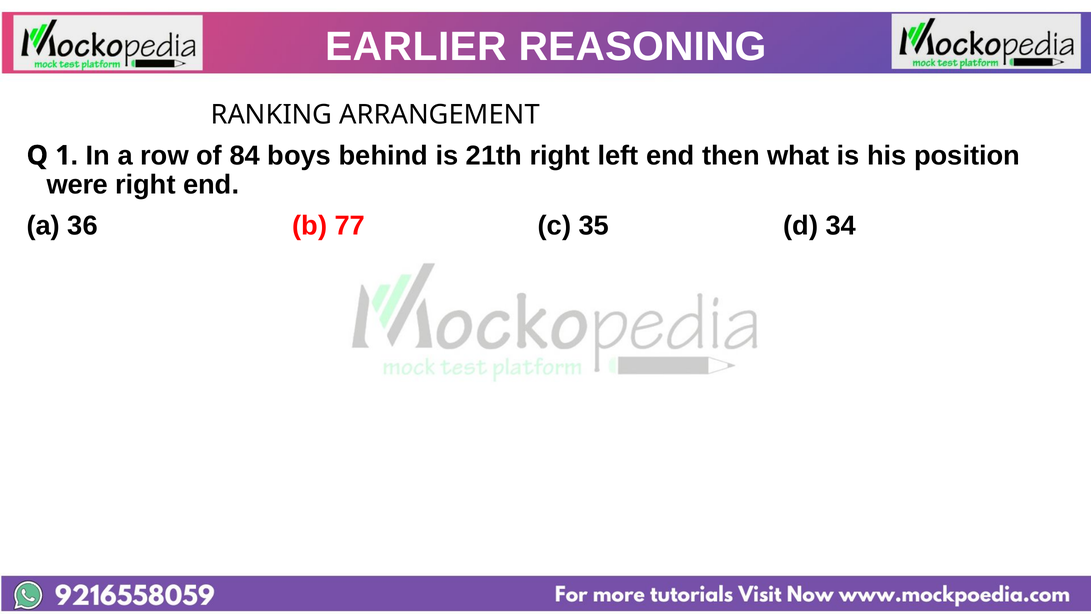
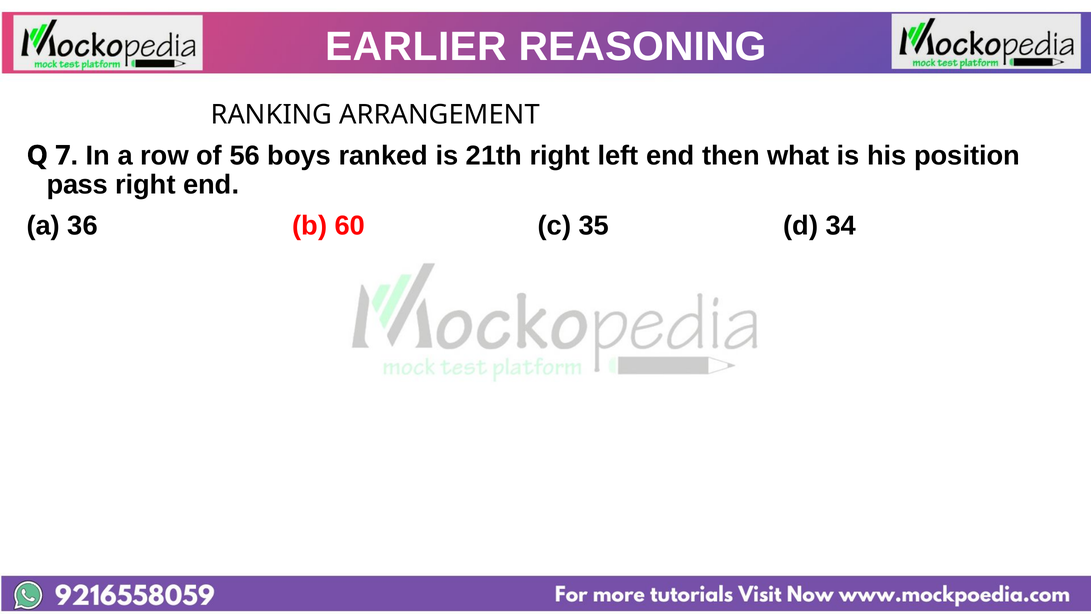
1: 1 -> 7 (63, 155)
84: 84 -> 56 (245, 155)
behind: behind -> ranked (383, 155)
were: were -> pass (77, 185)
77: 77 -> 60 (350, 226)
